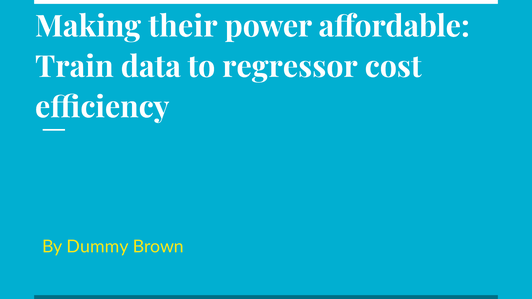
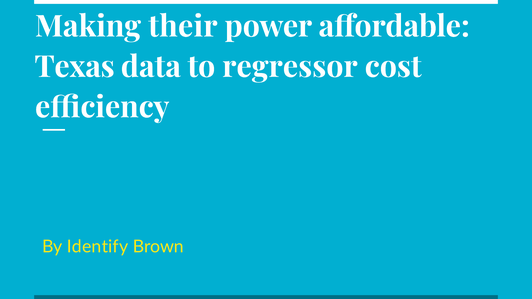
Train: Train -> Texas (75, 67)
Dummy: Dummy -> Identify (97, 247)
